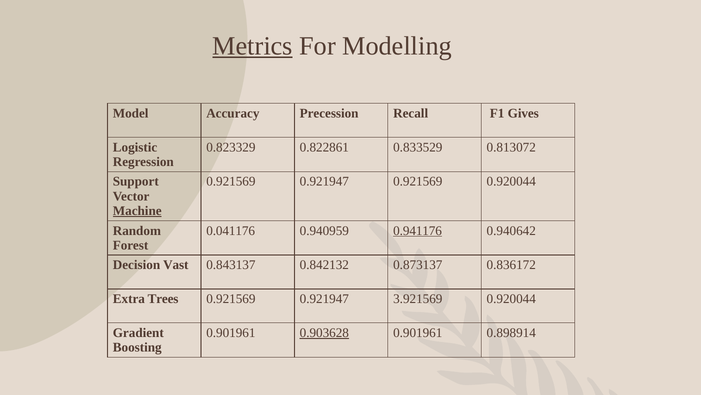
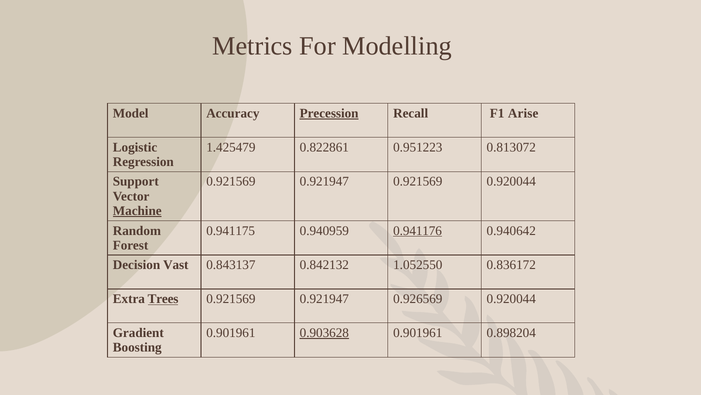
Metrics underline: present -> none (253, 46)
Precession underline: none -> present (329, 113)
Gives: Gives -> Arise (523, 113)
0.823329: 0.823329 -> 1.425479 (231, 147)
0.833529: 0.833529 -> 0.951223 (418, 147)
0.041176: 0.041176 -> 0.941175 (231, 230)
0.873137: 0.873137 -> 1.052550 (418, 265)
Trees underline: none -> present (163, 298)
3.921569: 3.921569 -> 0.926569 (418, 298)
0.898914: 0.898914 -> 0.898204 (511, 332)
